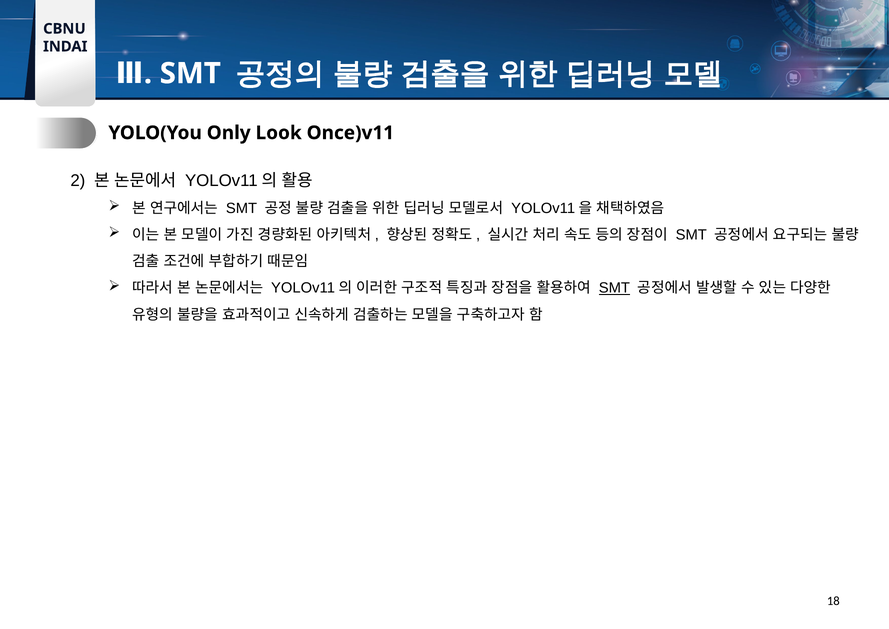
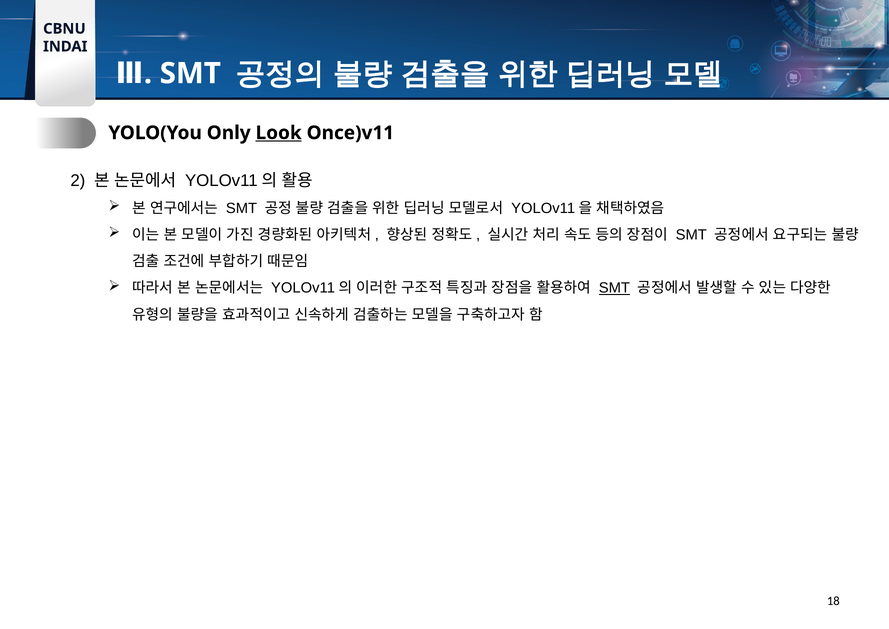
Look underline: none -> present (279, 133)
